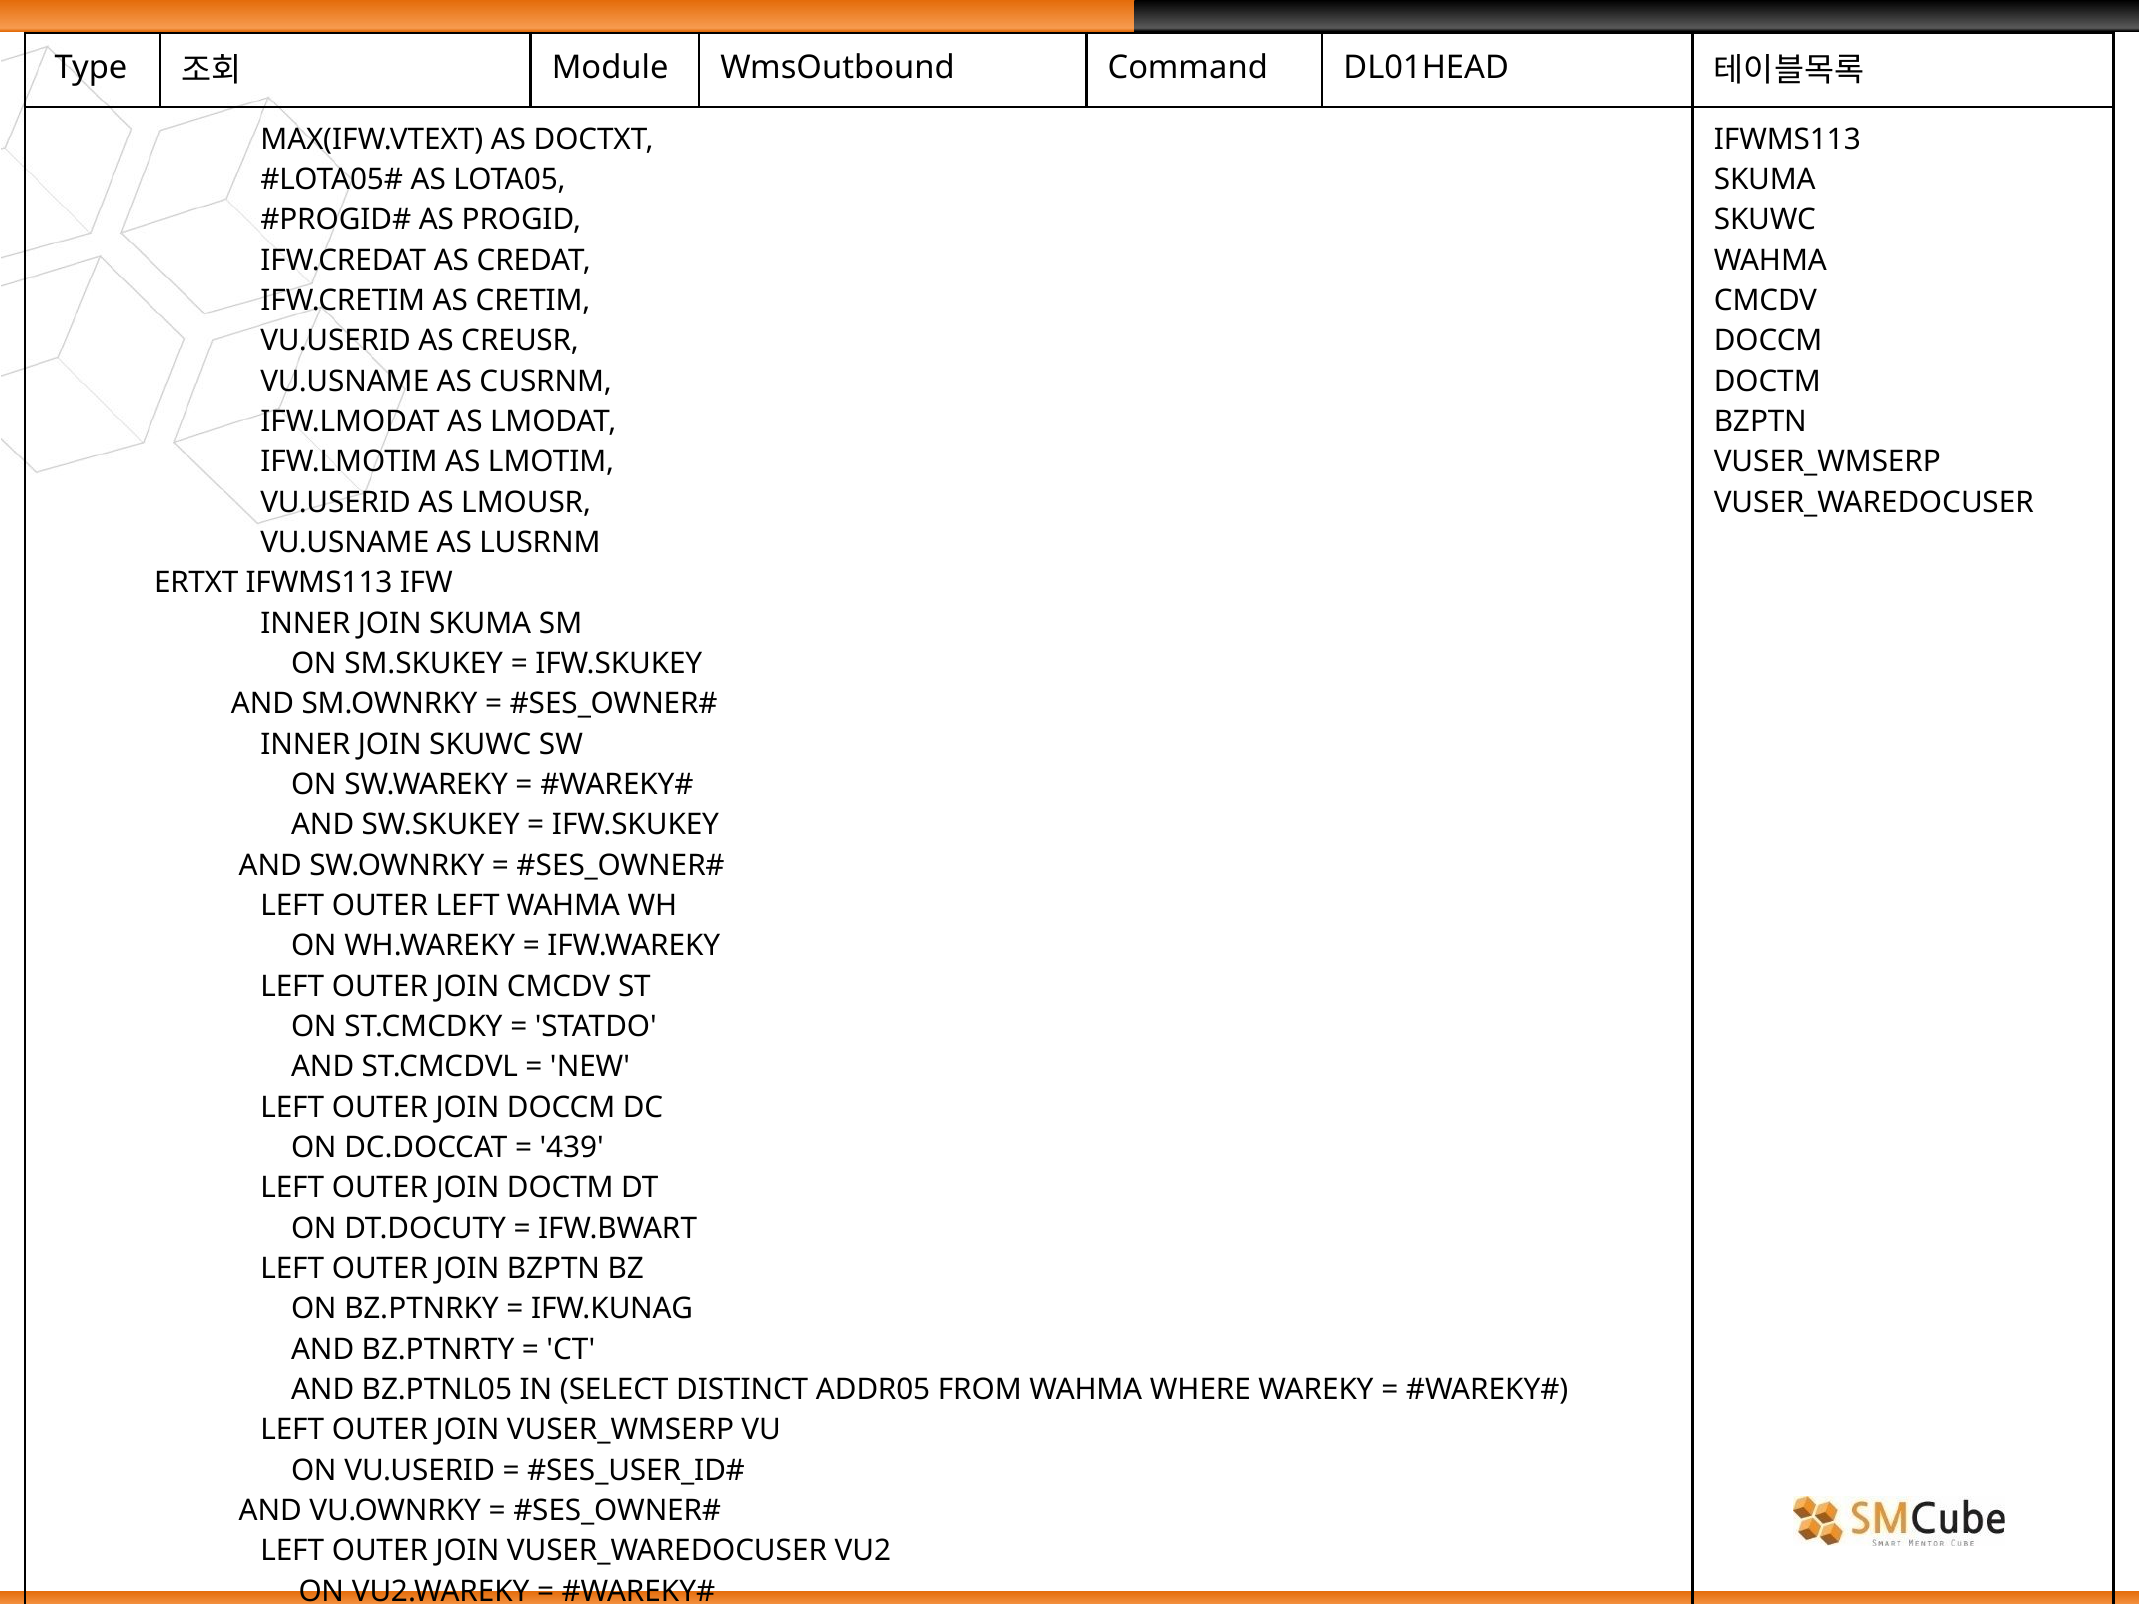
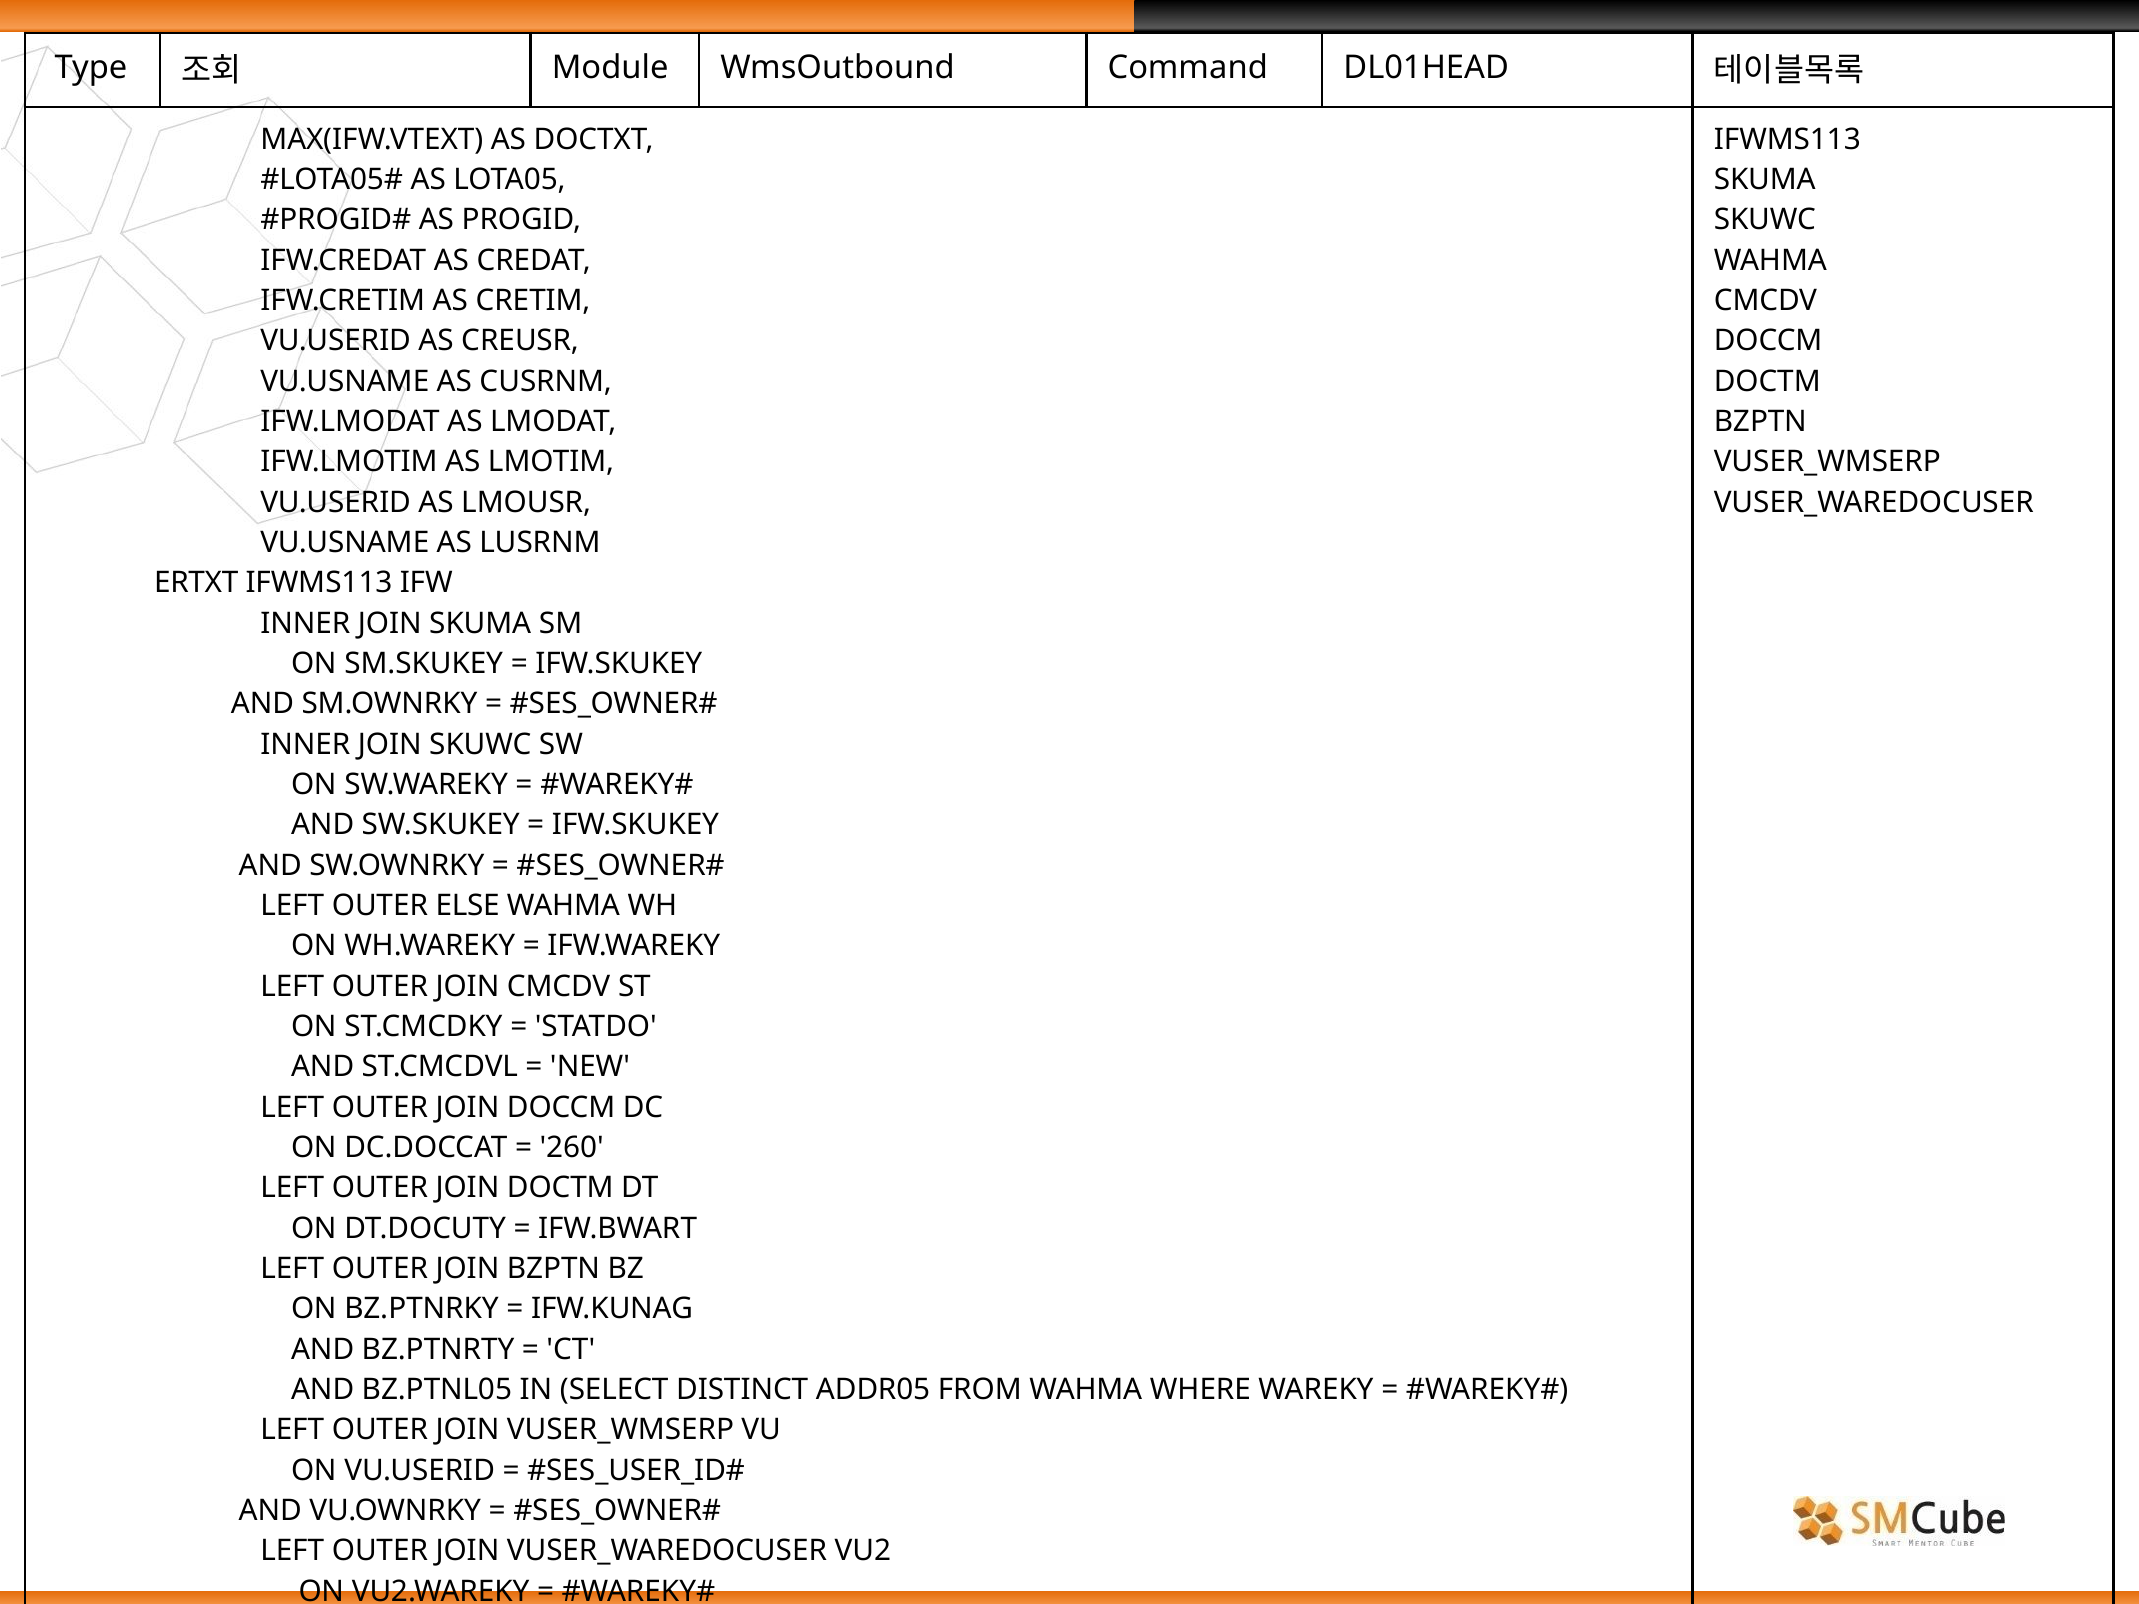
OUTER LEFT: LEFT -> ELSE (468, 906)
439: 439 -> 260 (572, 1148)
